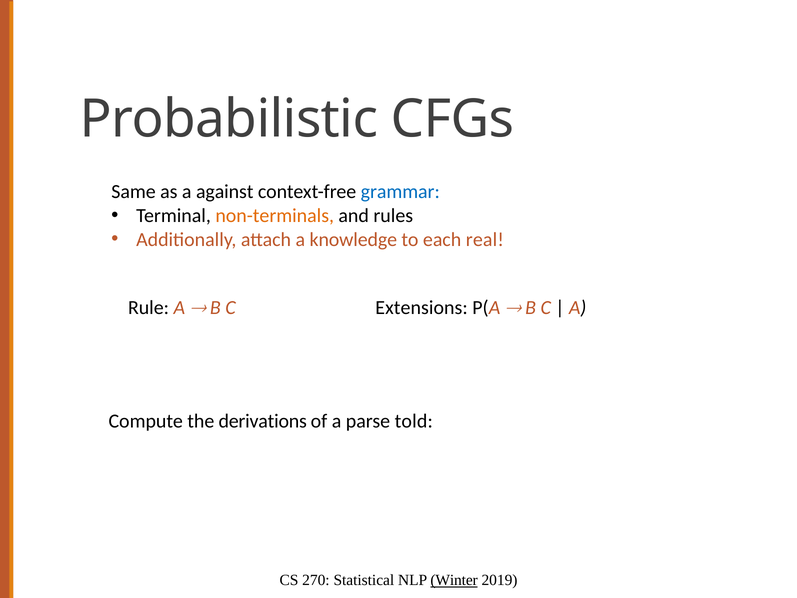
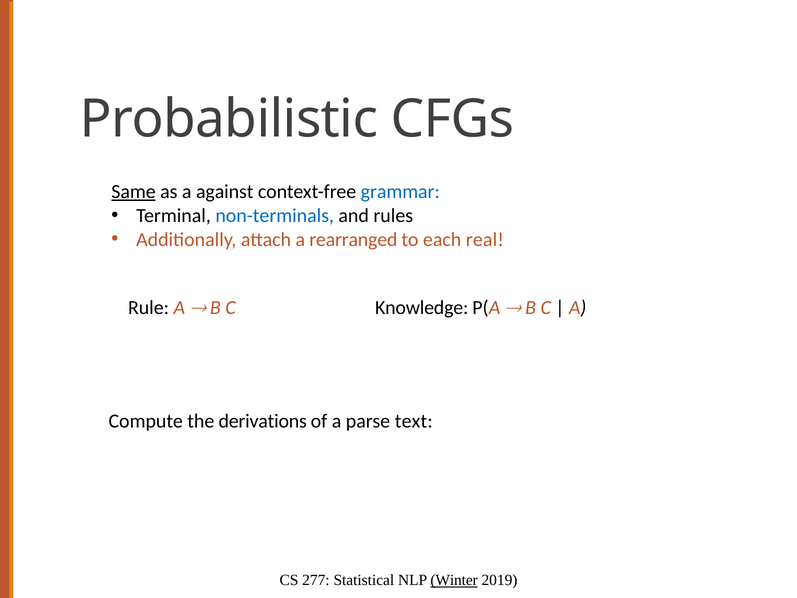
Same underline: none -> present (134, 192)
non-terminals colour: orange -> blue (275, 215)
knowledge: knowledge -> rearranged (353, 239)
Extensions: Extensions -> Knowledge (422, 308)
told: told -> text (414, 421)
270: 270 -> 277 (316, 580)
